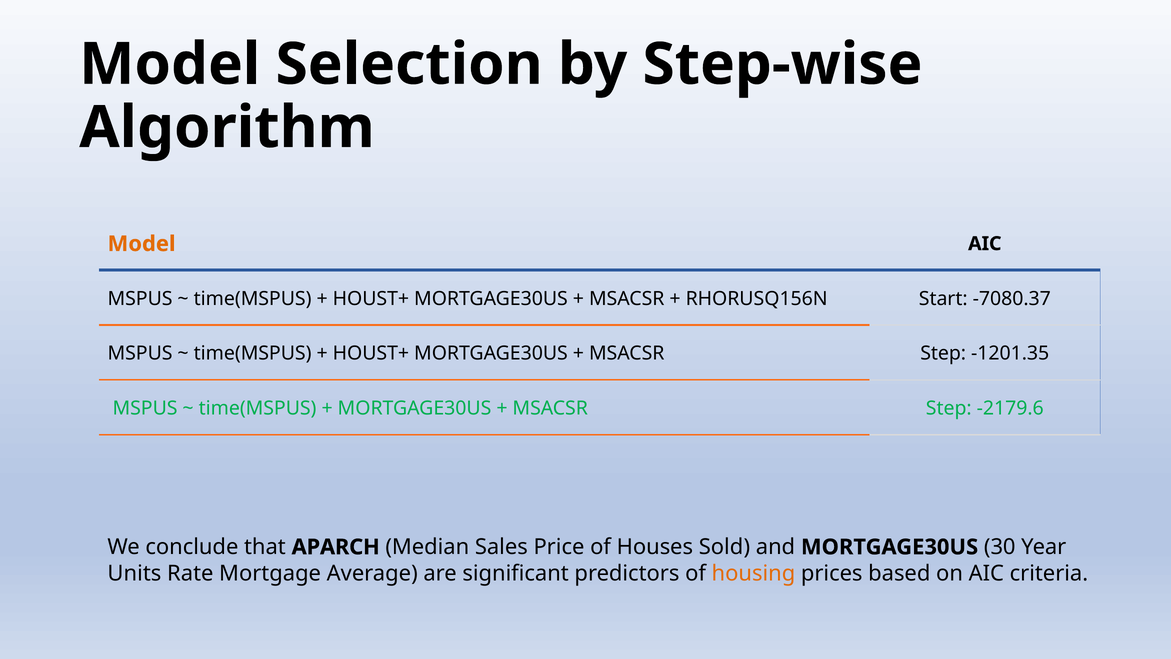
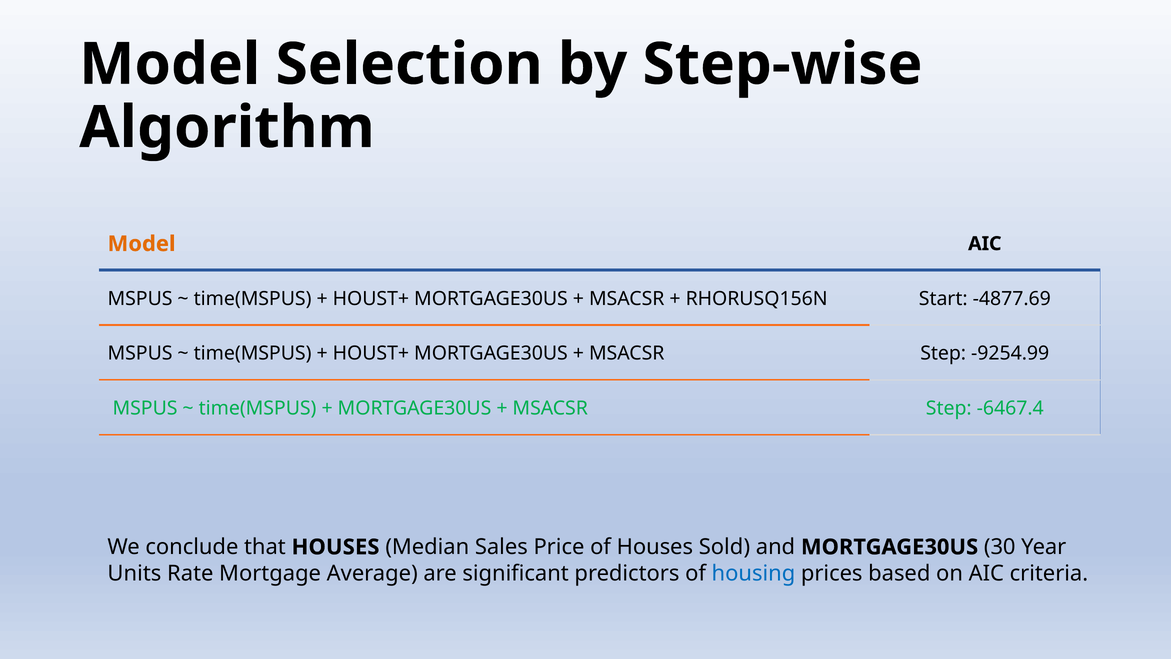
-7080.37: -7080.37 -> -4877.69 (1012, 298)
-1201.35: -1201.35 -> -9254.99 (1010, 353)
-2179.6: -2179.6 -> -6467.4 (1010, 408)
that APARCH: APARCH -> HOUSES (336, 547)
housing colour: orange -> blue (753, 573)
